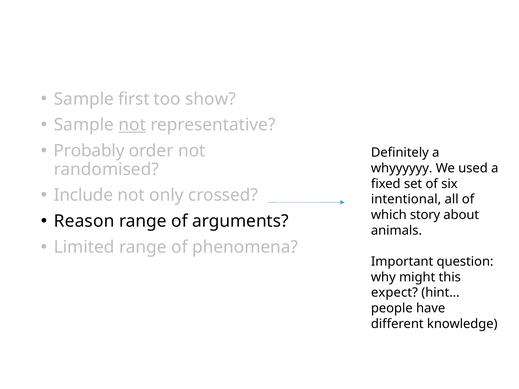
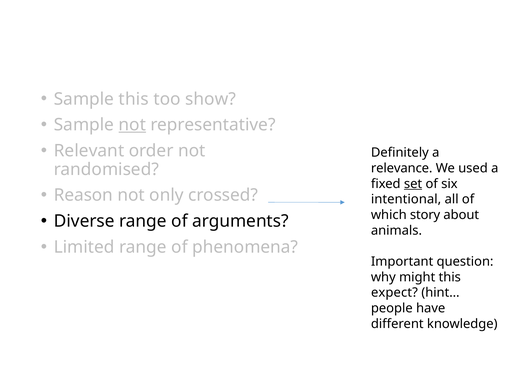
Sample first: first -> this (134, 99)
Probably: Probably -> Relevant (89, 151)
whyyyyyy: whyyyyyy -> relevance (402, 168)
set underline: none -> present (413, 184)
Include: Include -> Reason (83, 195)
Reason: Reason -> Diverse (84, 221)
